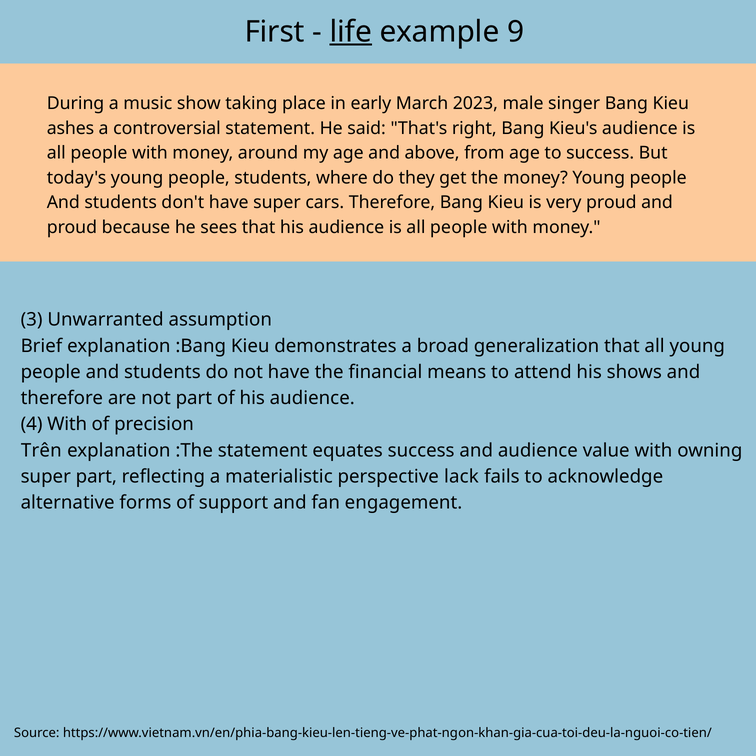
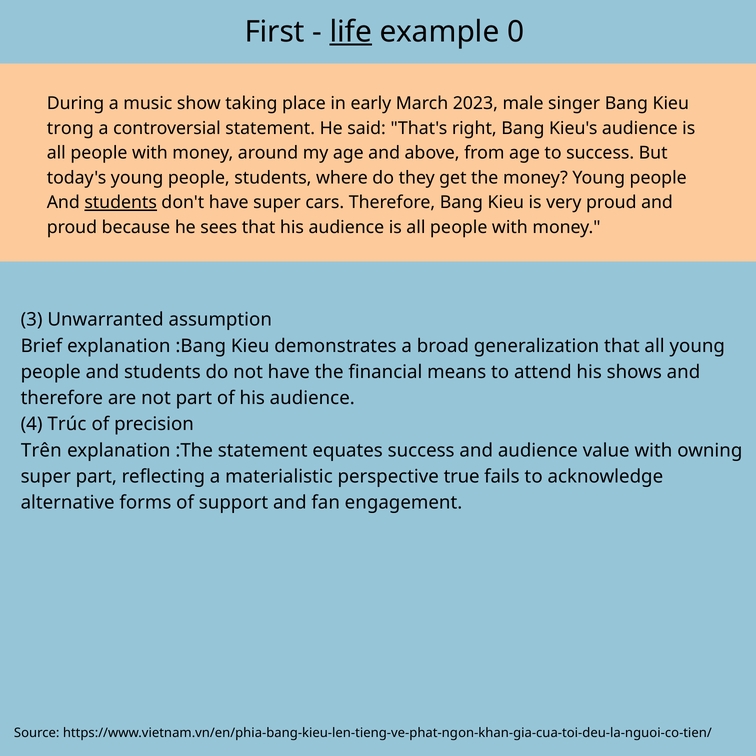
9: 9 -> 0 (516, 32)
ashes: ashes -> trọng (70, 128)
students underline: none -> present (121, 203)
4 With: With -> Trúc (67, 424)
lack: lack -> true (462, 477)
